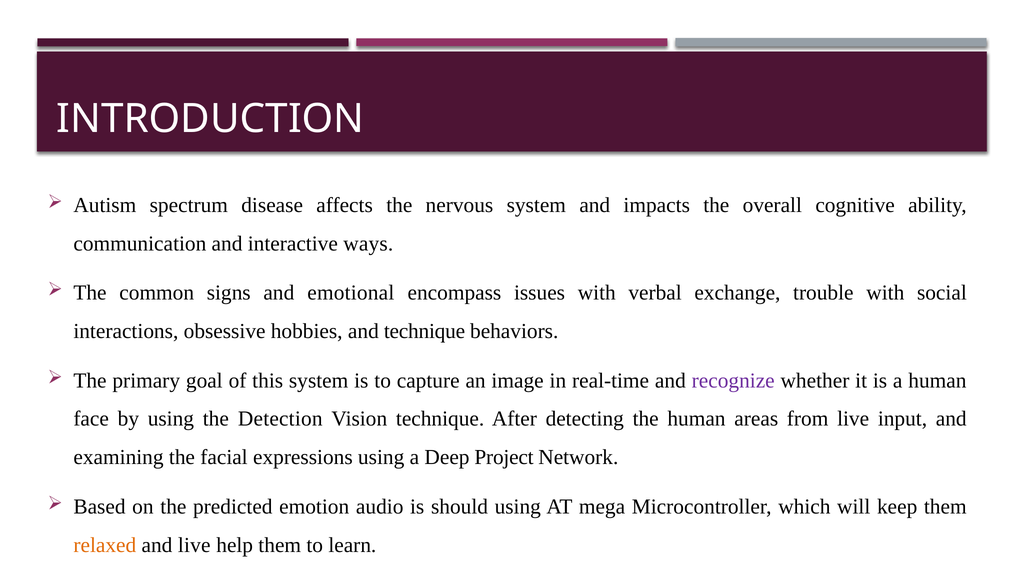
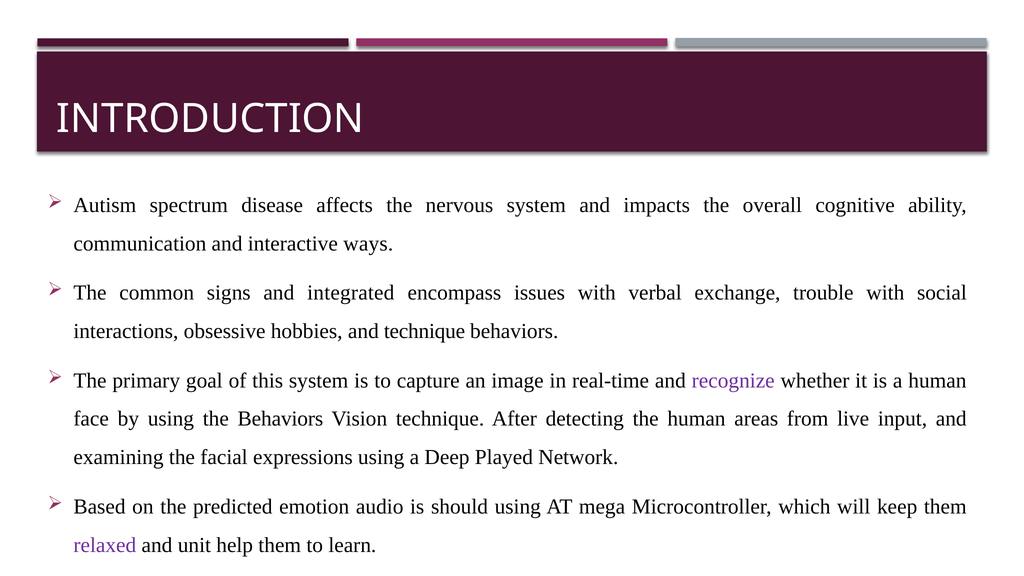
emotional: emotional -> integrated (351, 293)
the Detection: Detection -> Behaviors (280, 419)
Project: Project -> Played (504, 457)
relaxed colour: orange -> purple (105, 545)
and live: live -> unit (194, 545)
